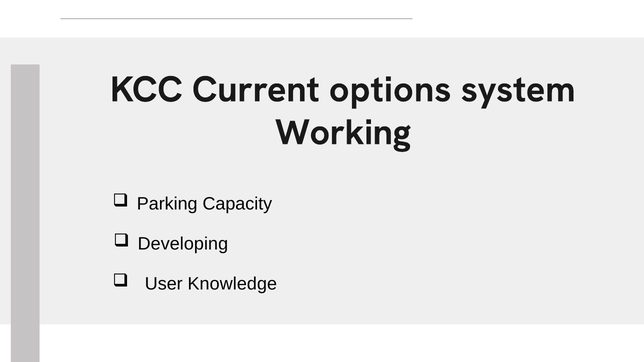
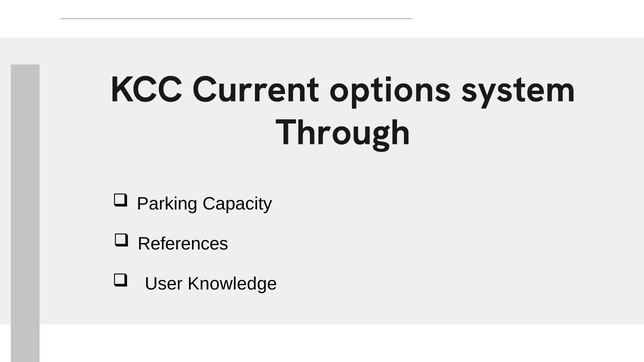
Working: Working -> Through (343, 133)
Developing: Developing -> References (183, 244)
